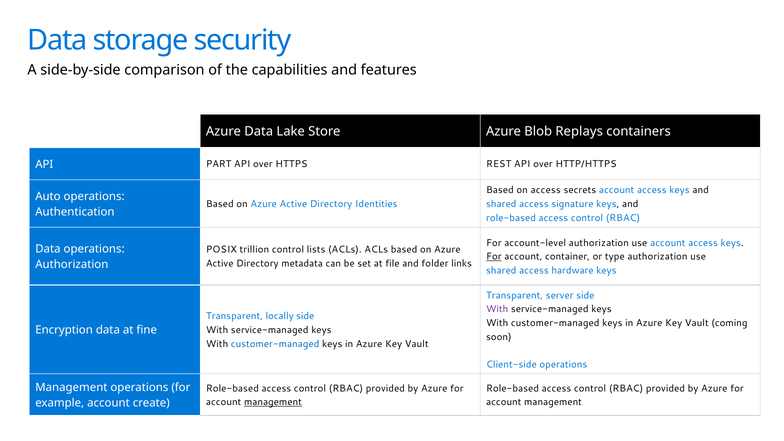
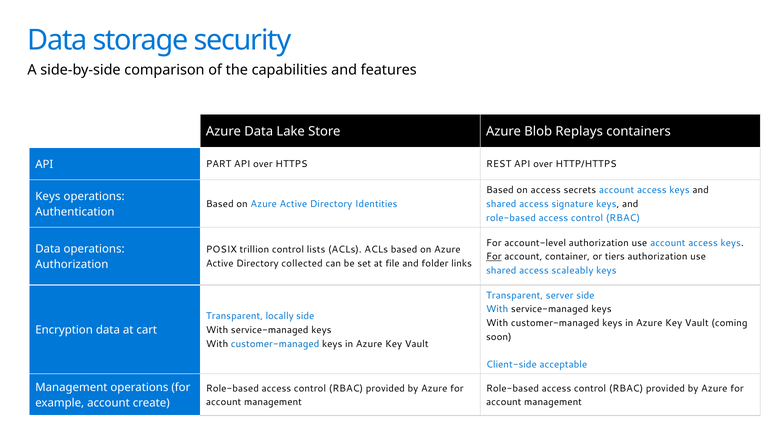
Auto: Auto -> Keys (48, 196)
type: type -> tiers (615, 257)
metadata: metadata -> collected (302, 264)
hardware: hardware -> scaleably (572, 270)
With colour: purple -> blue (497, 309)
fine: fine -> cart (147, 330)
Client-side operations: operations -> acceptable (563, 365)
management underline: present -> none (273, 402)
